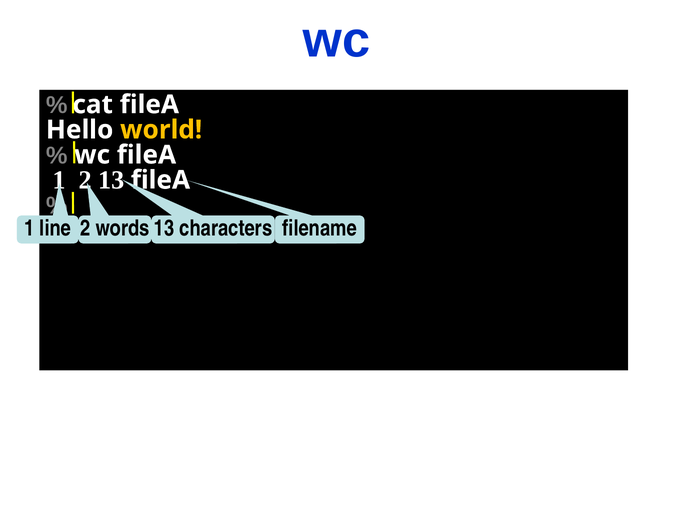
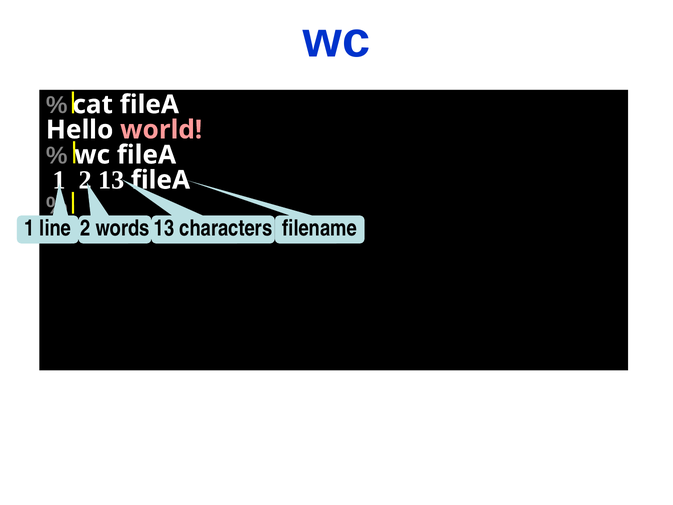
world colour: yellow -> pink (161, 130)
